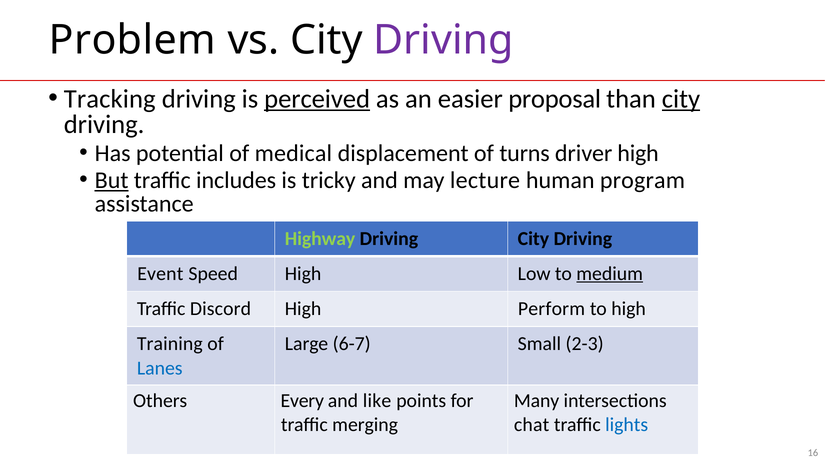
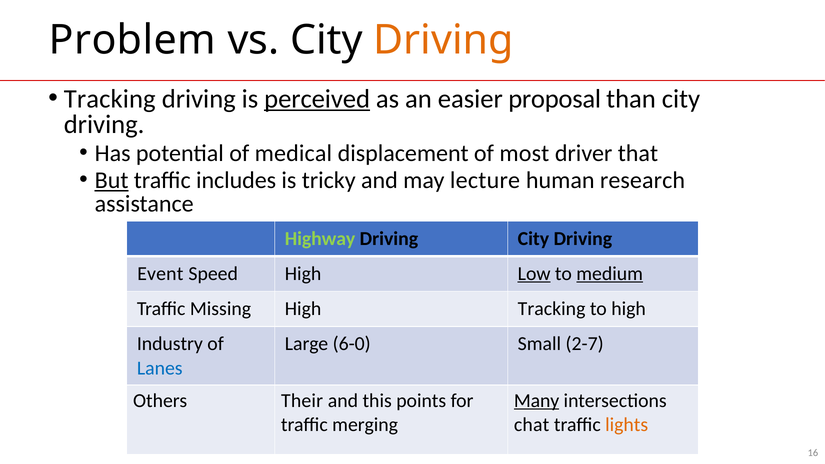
Driving colour: purple -> orange (443, 40)
city underline: present -> none (681, 99)
turns: turns -> most (524, 153)
driver high: high -> that (638, 153)
program: program -> research (642, 181)
Low underline: none -> present (534, 274)
Discord: Discord -> Missing (221, 309)
High Perform: Perform -> Tracking (552, 309)
Training: Training -> Industry (170, 344)
6-7: 6-7 -> 6-0 (352, 344)
2-3: 2-3 -> 2-7 (585, 344)
Every: Every -> Their (302, 401)
like: like -> this (377, 401)
Many underline: none -> present (537, 401)
lights colour: blue -> orange (627, 425)
